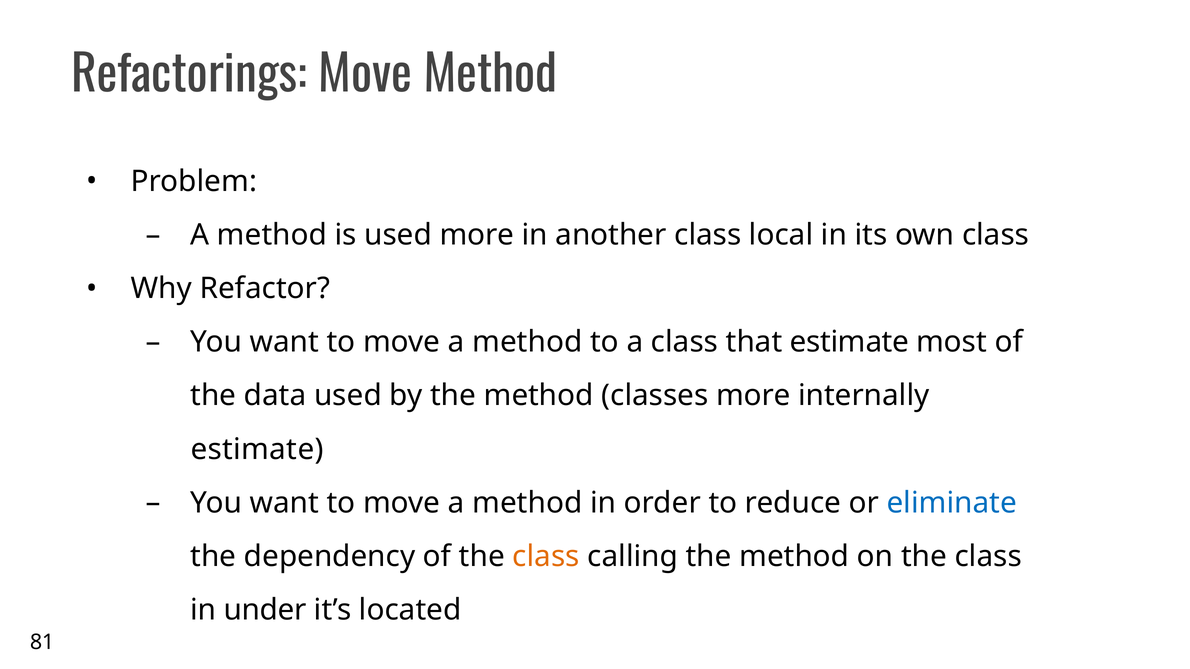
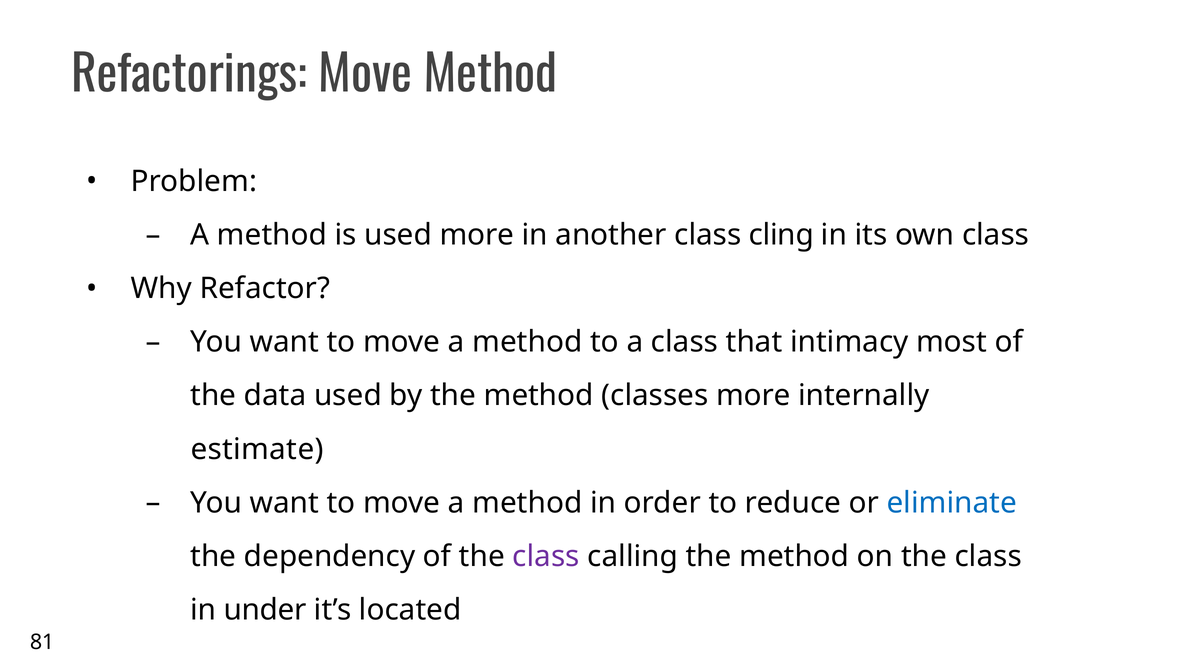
local: local -> cling (781, 235)
that estimate: estimate -> intimacy (849, 342)
class colour: orange -> purple (546, 557)
